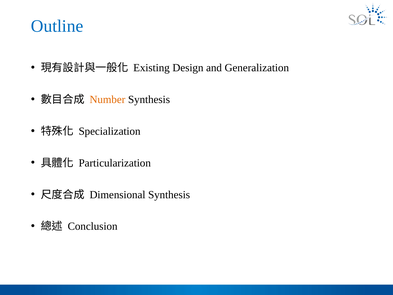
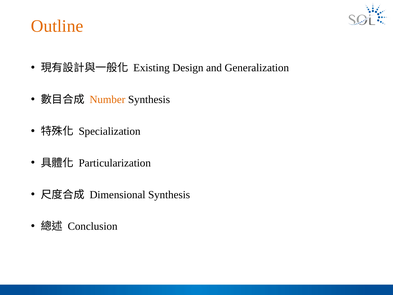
Outline colour: blue -> orange (57, 26)
